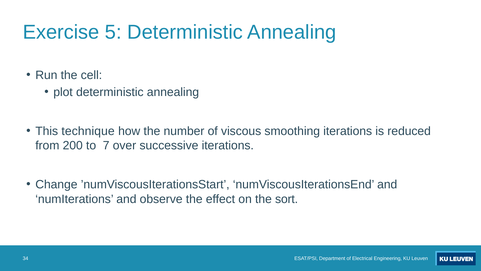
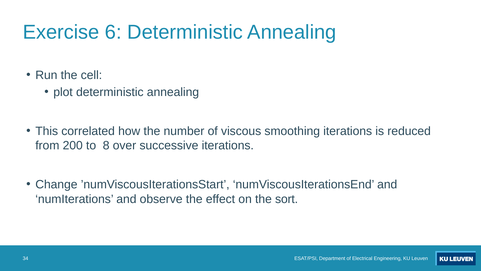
5: 5 -> 6 (113, 32)
technique: technique -> correlated (88, 131)
7: 7 -> 8 (106, 145)
